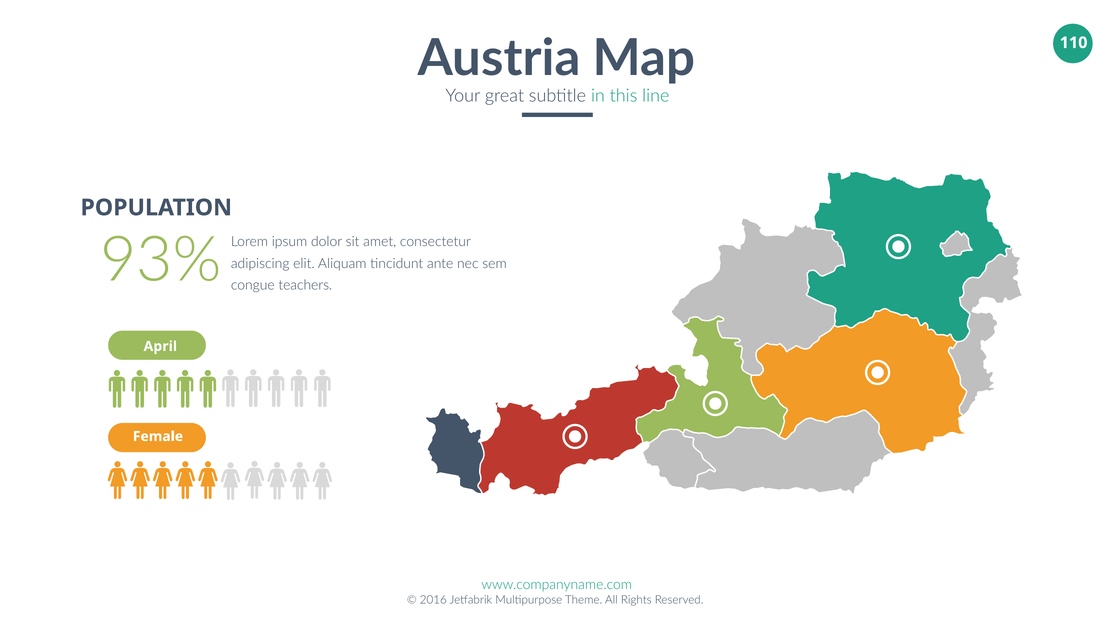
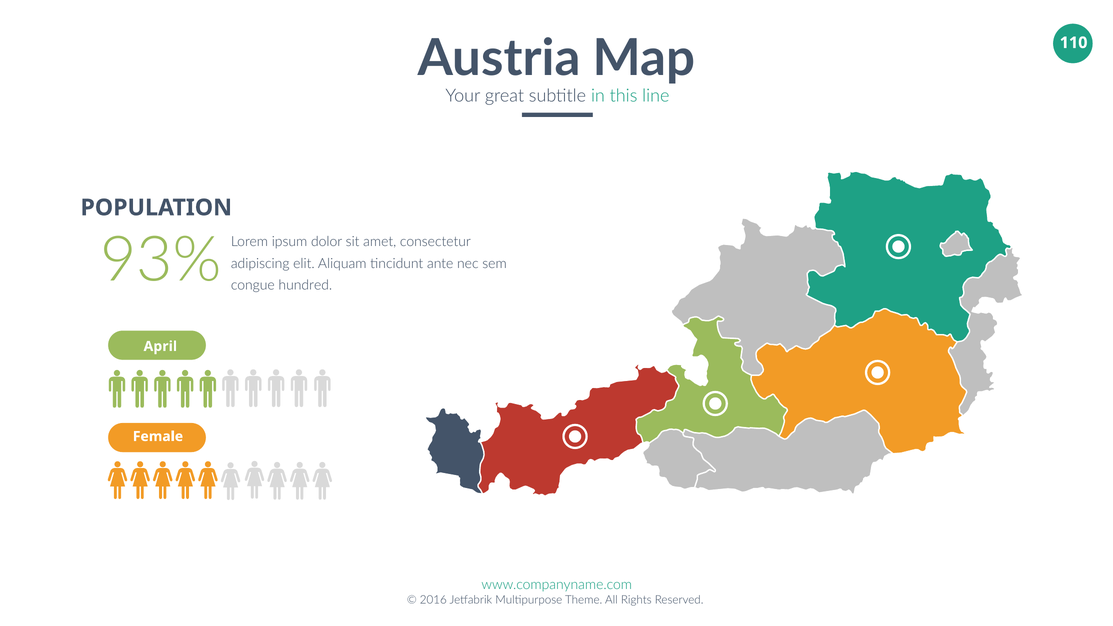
teachers: teachers -> hundred (305, 285)
